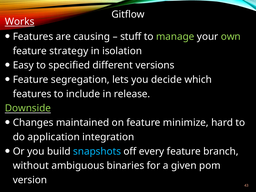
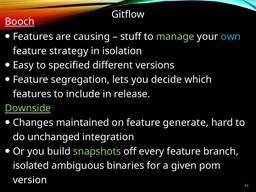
Works: Works -> Booch (20, 22)
own colour: light green -> light blue (231, 37)
minimize: minimize -> generate (186, 123)
application: application -> unchanged (54, 137)
snapshots colour: light blue -> light green (97, 151)
without: without -> isolated (31, 166)
